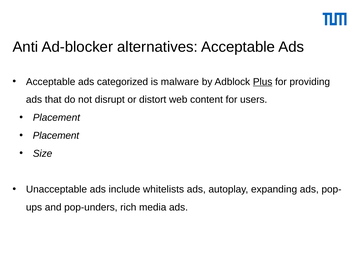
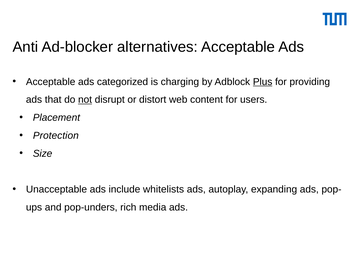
malware: malware -> charging (180, 82)
not underline: none -> present (85, 100)
Placement: Placement -> Protection (56, 136)
